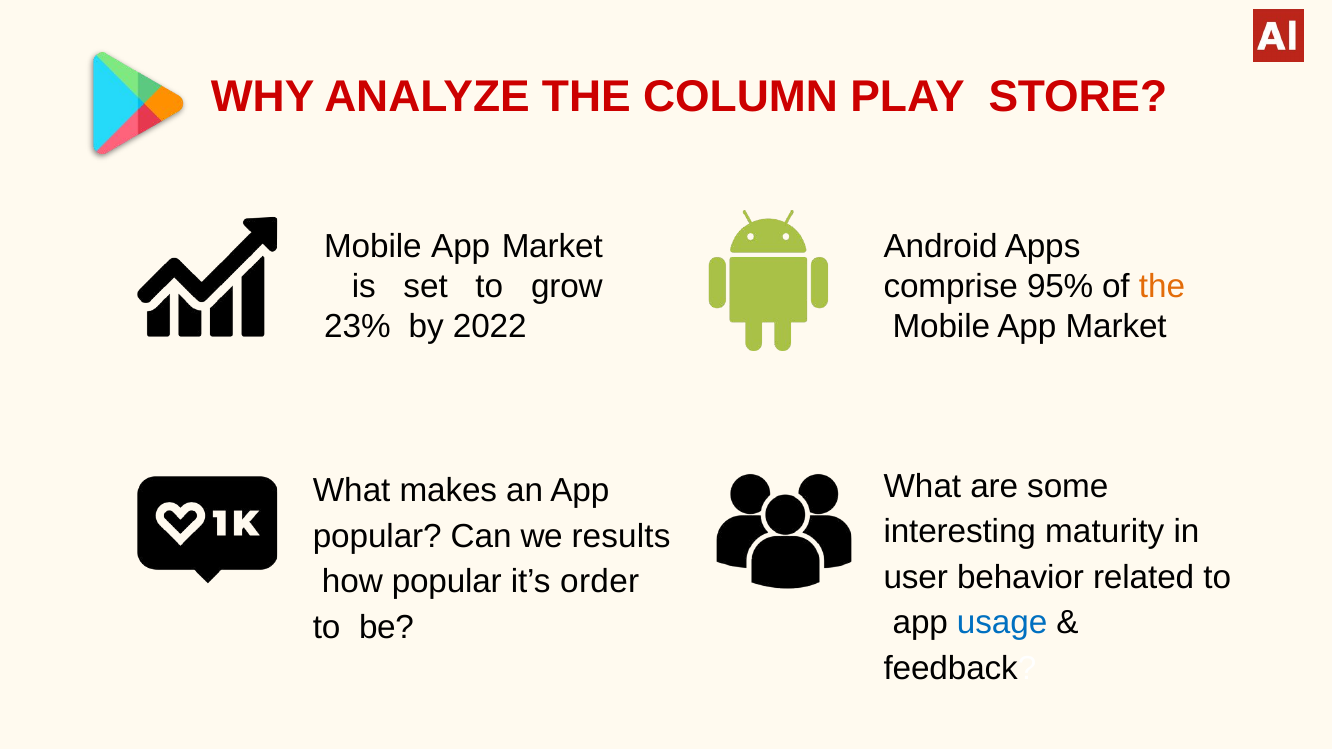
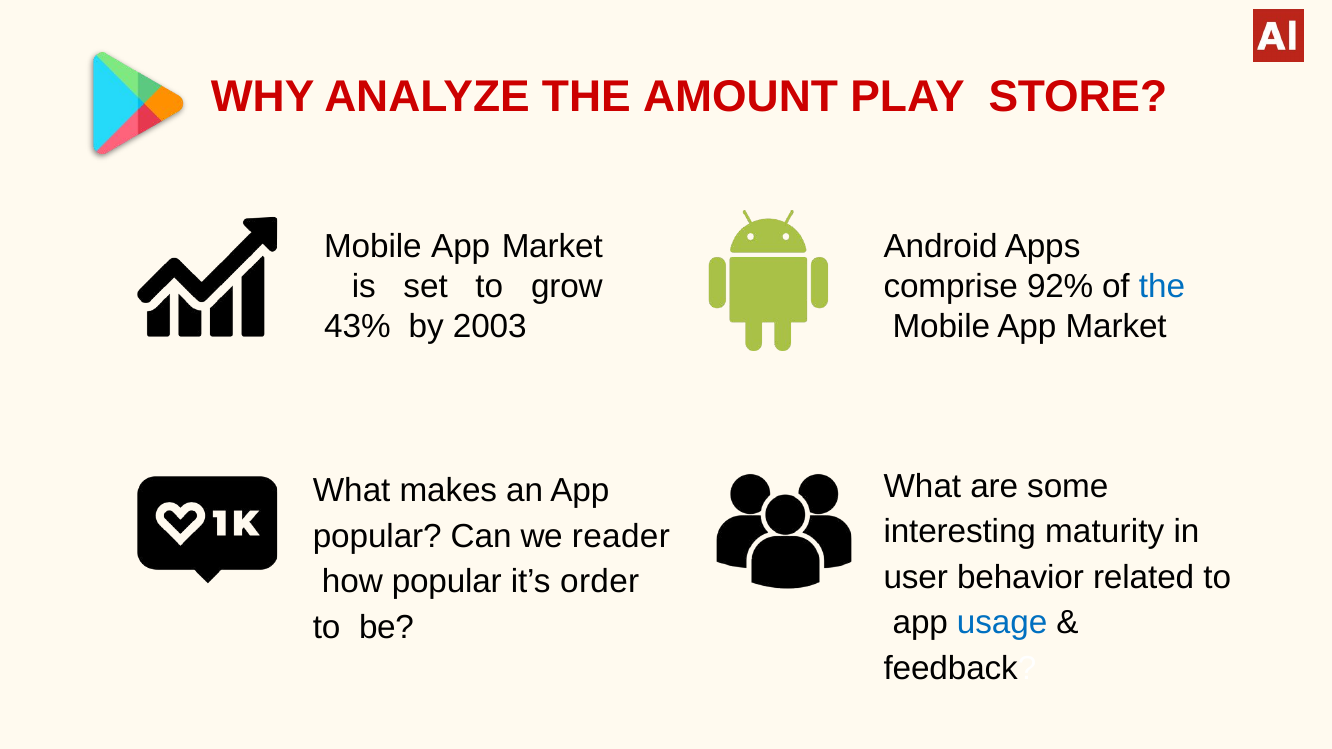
COLUMN: COLUMN -> AMOUNT (741, 97)
95%: 95% -> 92% (1060, 287)
the colour: orange -> blue (1162, 287)
23%: 23% -> 43% (357, 327)
2022: 2022 -> 2003 (490, 327)
results: results -> reader (621, 537)
